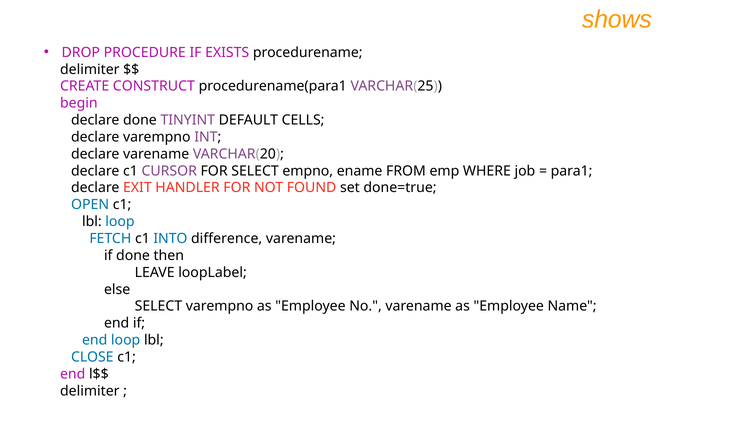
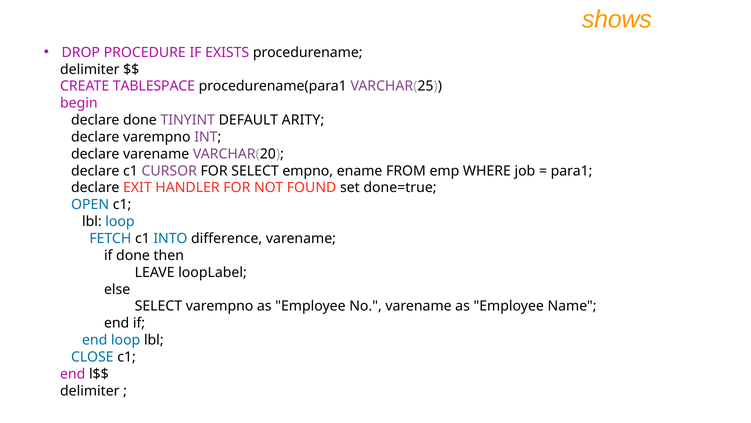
CONSTRUCT: CONSTRUCT -> TABLESPACE (154, 86)
CELLS: CELLS -> ARITY (303, 120)
